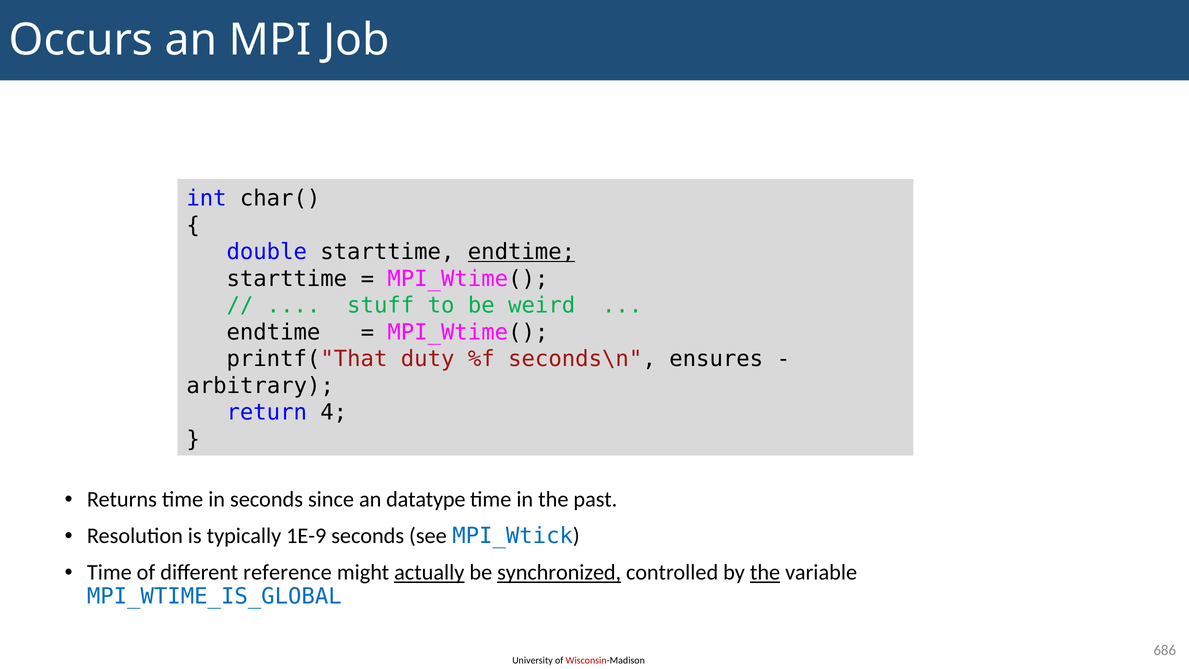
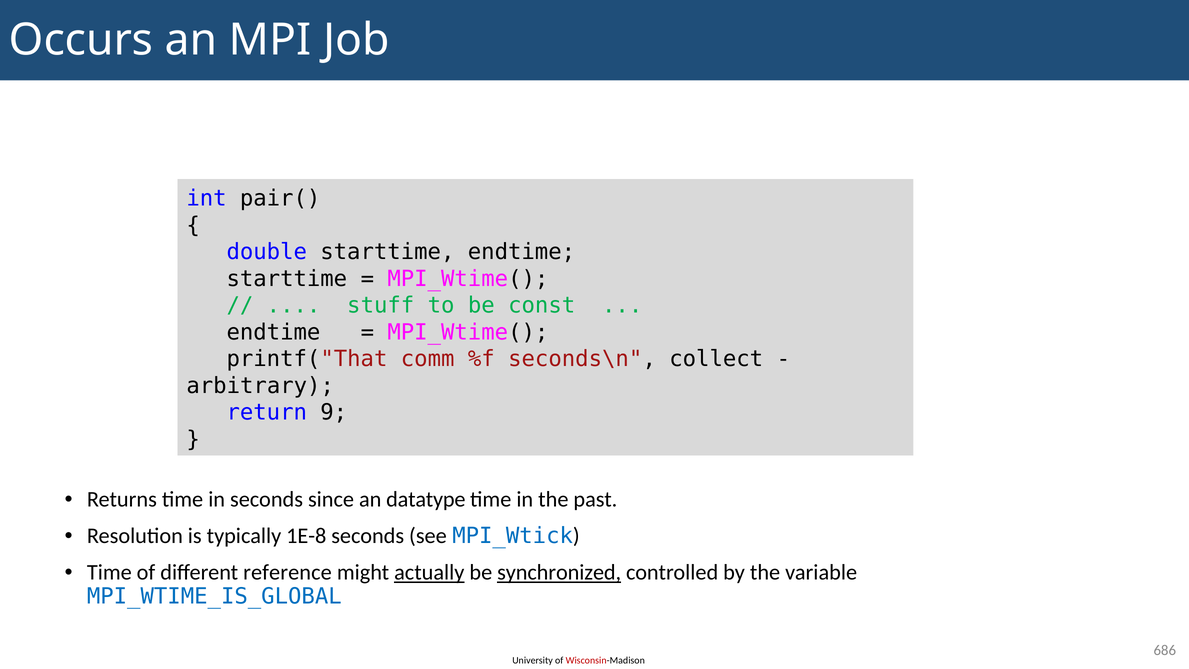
char(: char( -> pair( (280, 198)
endtime underline: present -> none (521, 252)
weird: weird -> const (542, 305)
duty: duty -> comm (428, 359)
ensures: ensures -> collect (716, 359)
4: 4 -> 9 (334, 412)
1E-9: 1E-9 -> 1E-8 (306, 536)
the underline: present -> none (765, 572)
